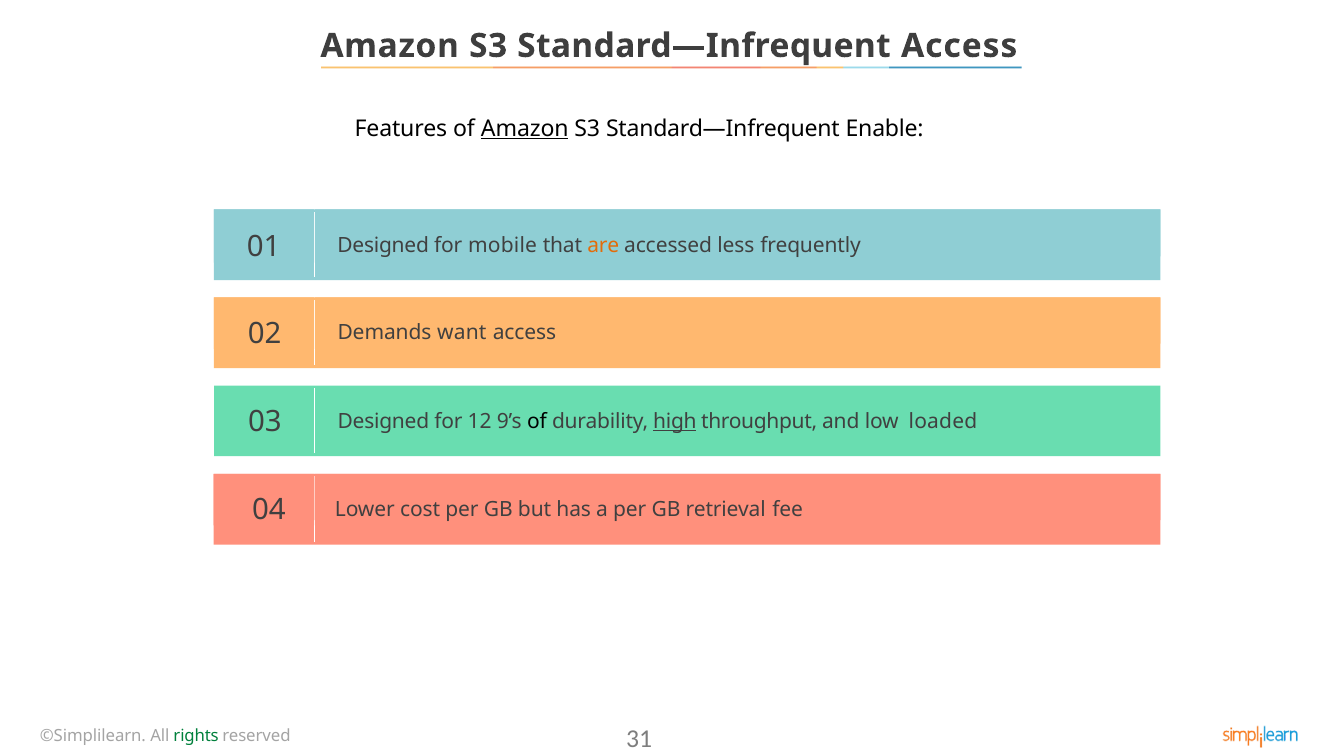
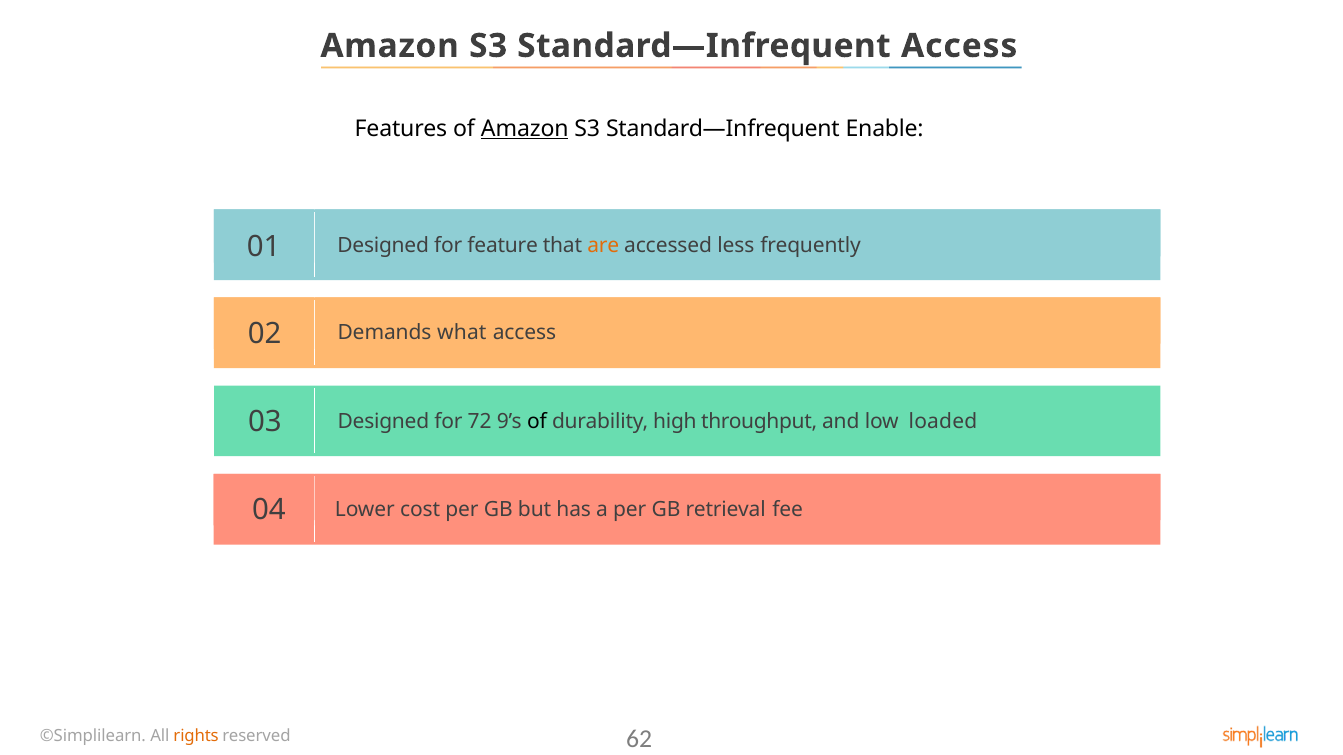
mobile: mobile -> feature (503, 245)
want: want -> what (462, 333)
12: 12 -> 72 (480, 422)
high underline: present -> none (675, 422)
rights colour: green -> orange (196, 736)
31: 31 -> 62 (639, 740)
